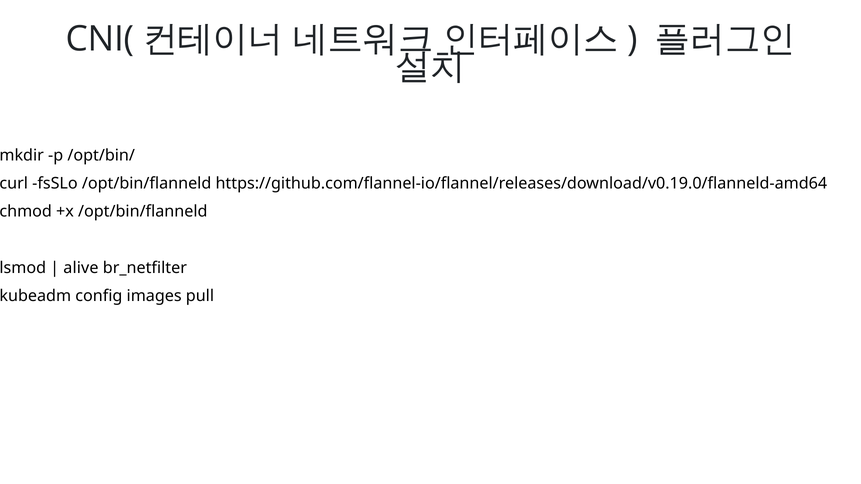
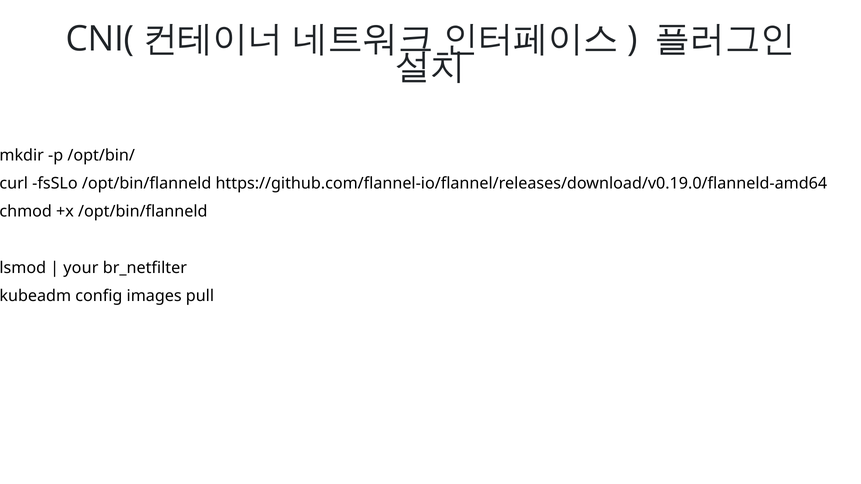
alive: alive -> your (81, 268)
